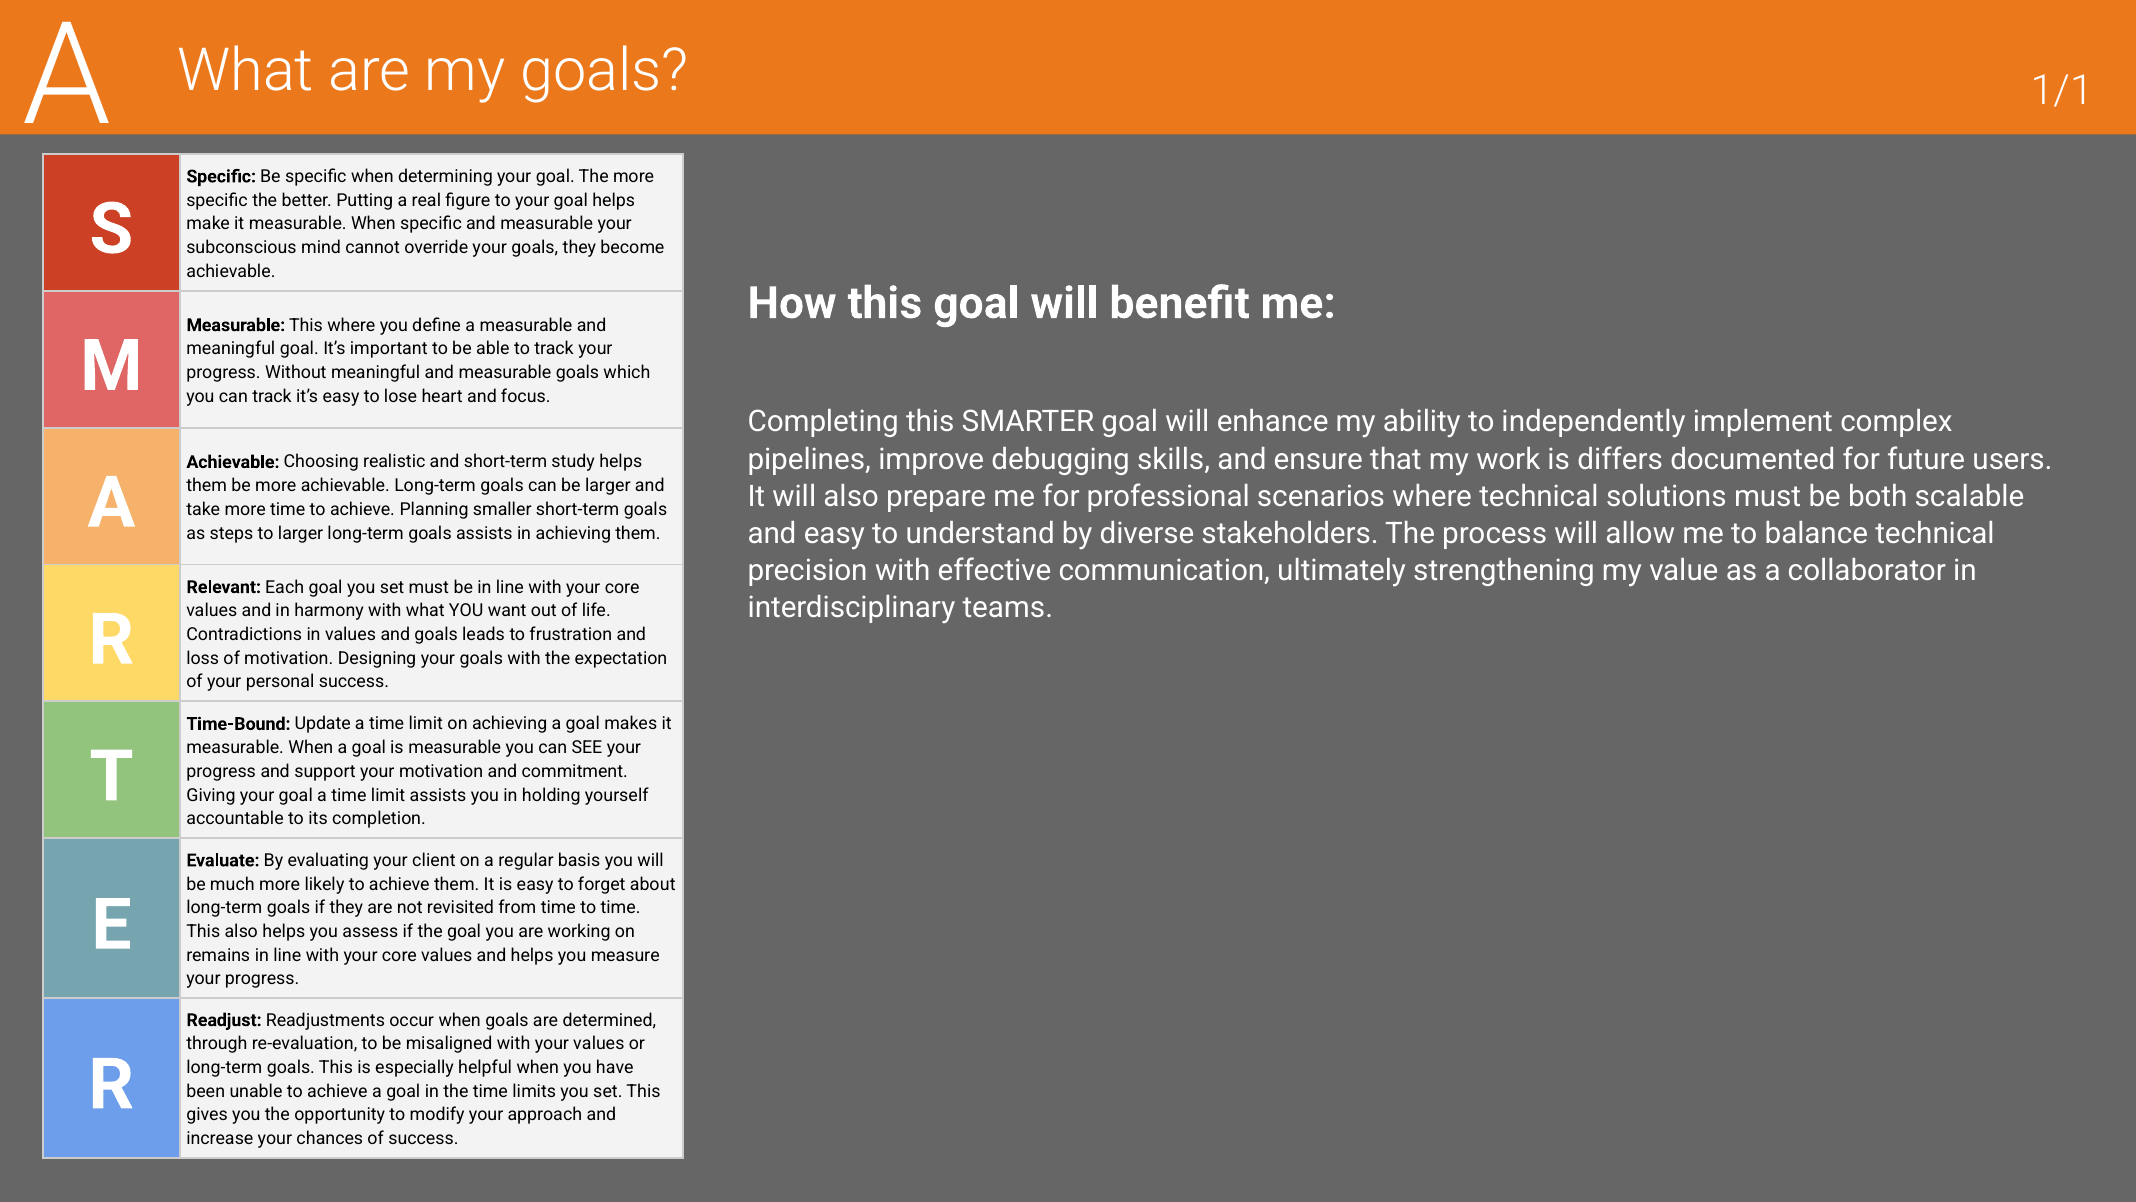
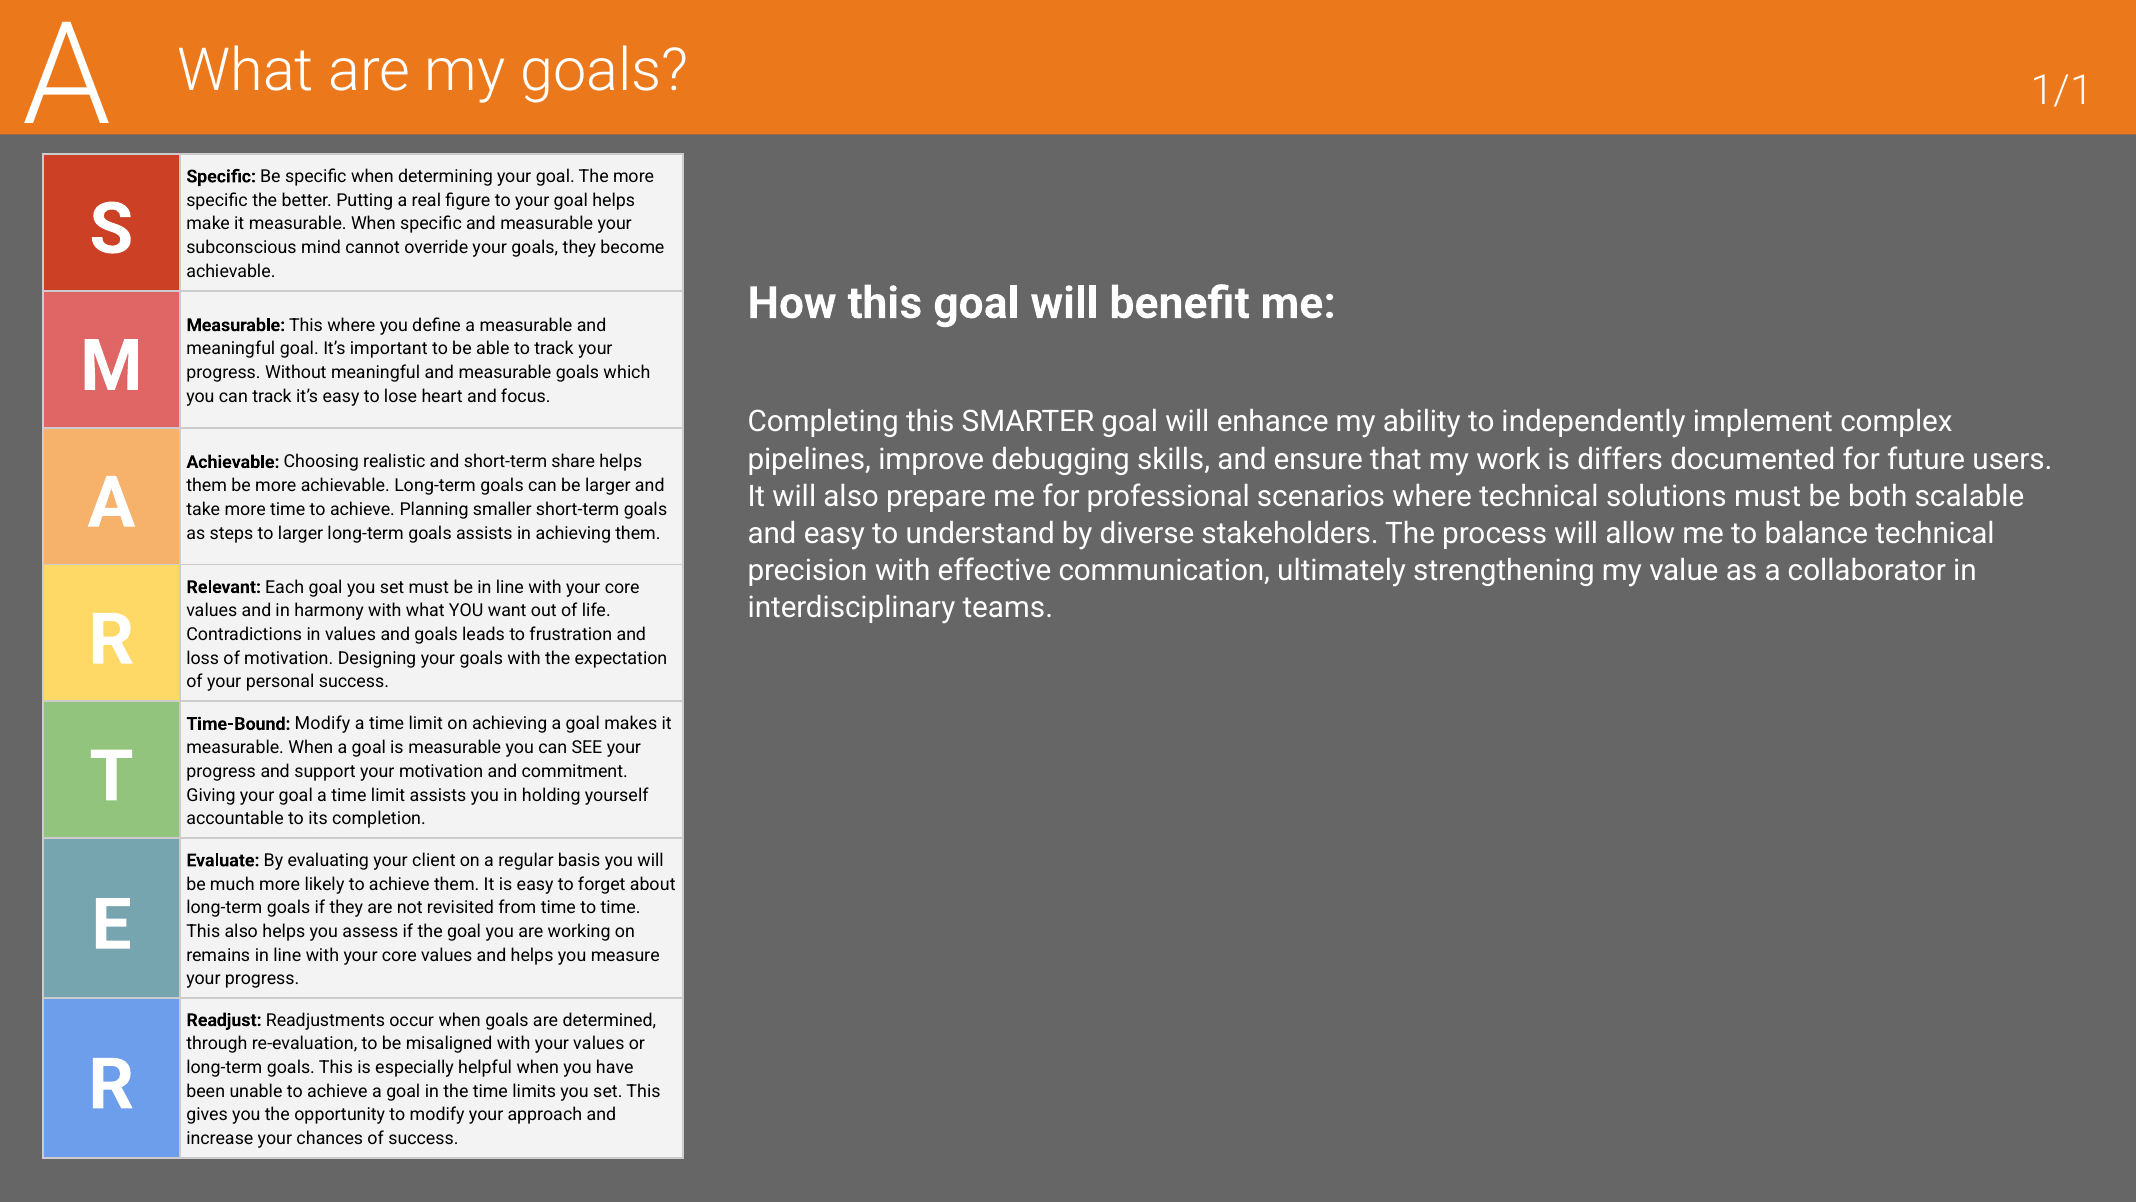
study: study -> share (573, 462)
Time-Bound Update: Update -> Modify (323, 724)
